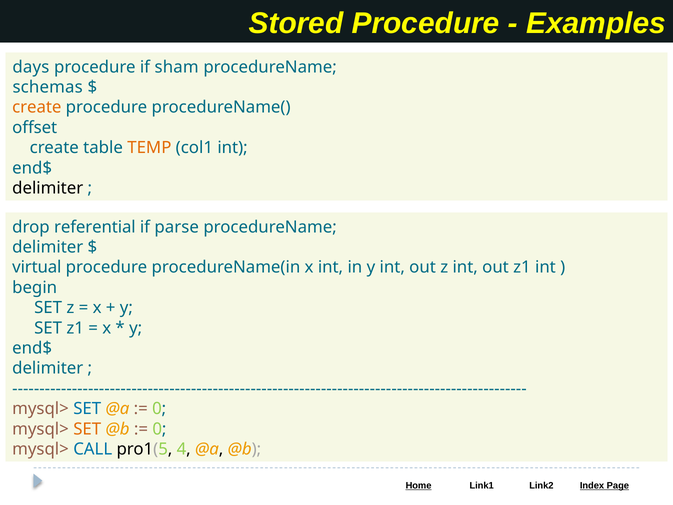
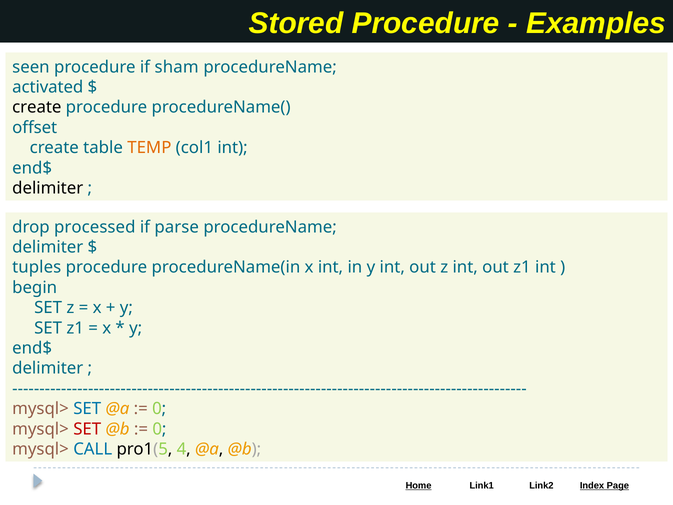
days: days -> seen (31, 67)
schemas: schemas -> activated (48, 87)
create colour: orange -> black (37, 107)
referential: referential -> processed (95, 227)
virtual: virtual -> tuples (37, 267)
SET colour: orange -> red (87, 429)
